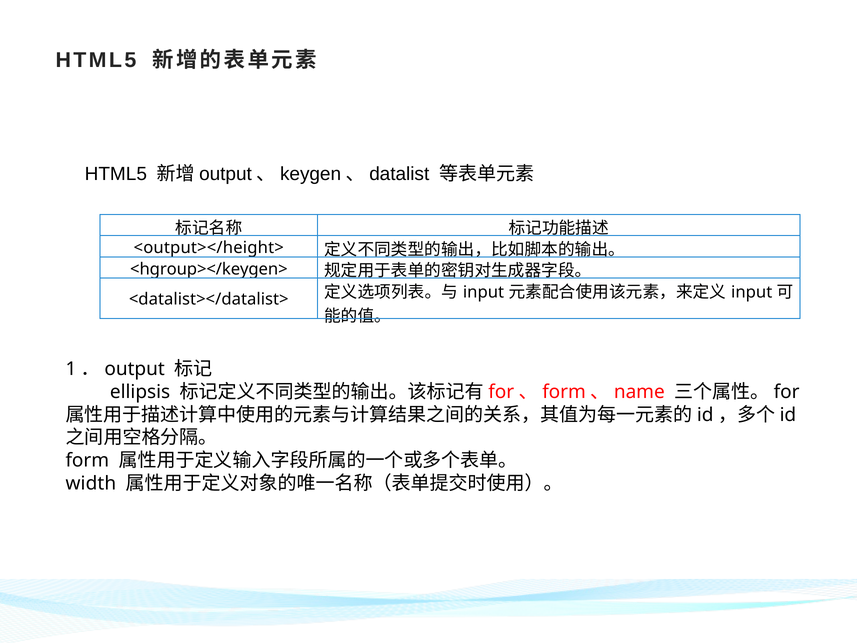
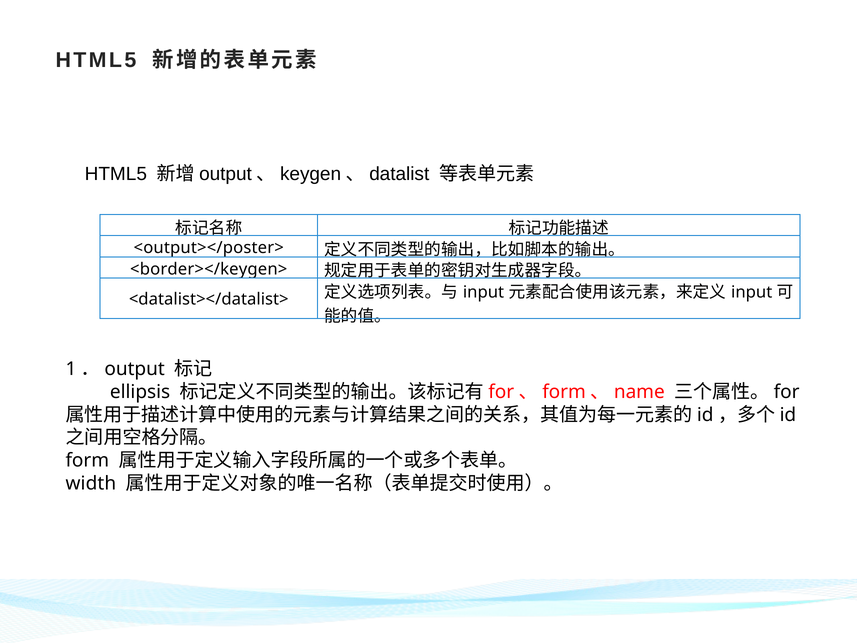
<output></height>: <output></height> -> <output></poster> (209, 248)
<hgroup></keygen>: <hgroup></keygen> -> <border></keygen> (209, 269)
